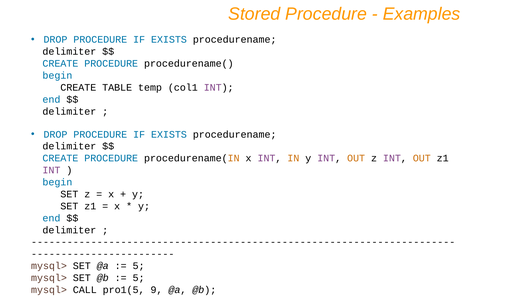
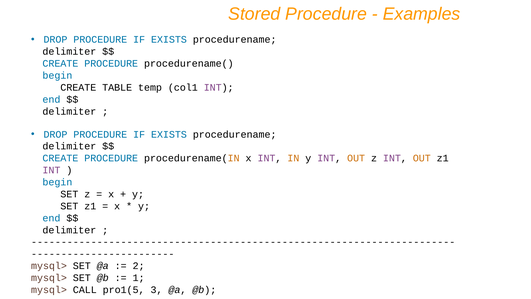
5: 5 -> 2 (139, 266)
5: 5 -> 1 (139, 278)
9: 9 -> 3 (157, 290)
